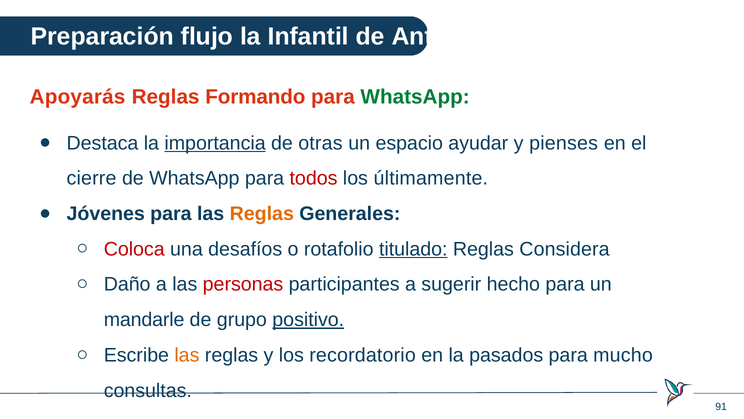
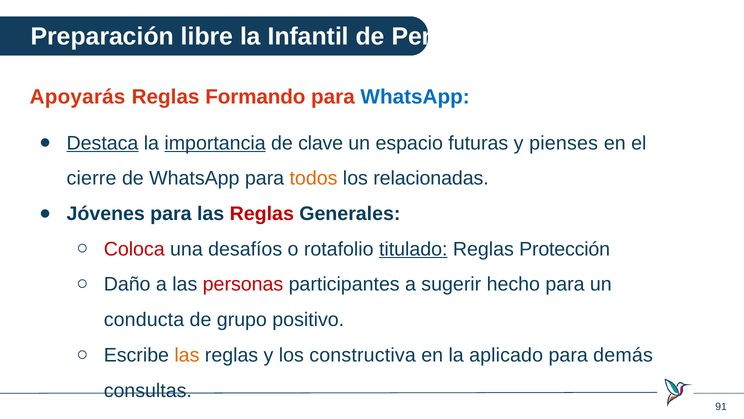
flujo: flujo -> libre (207, 36)
Ante: Ante -> Pero (419, 36)
WhatsApp colour: green -> blue (415, 97)
Destaca underline: none -> present (102, 143)
otras: otras -> clave (321, 143)
ayudar: ayudar -> futuras (478, 143)
todos colour: red -> orange (314, 178)
últimamente: últimamente -> relacionadas (431, 178)
Reglas colour: orange -> red (262, 214)
Considera: Considera -> Protección (565, 249)
mandarle: mandarle -> conducta (144, 319)
positivo underline: present -> none (308, 319)
recordatorio: recordatorio -> constructiva (363, 355)
pasados: pasados -> aplicado (506, 355)
mucho: mucho -> demás (623, 355)
